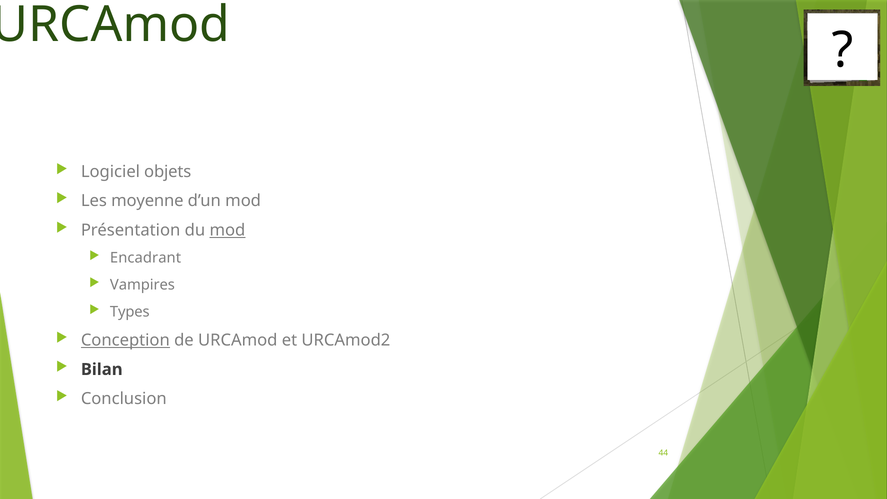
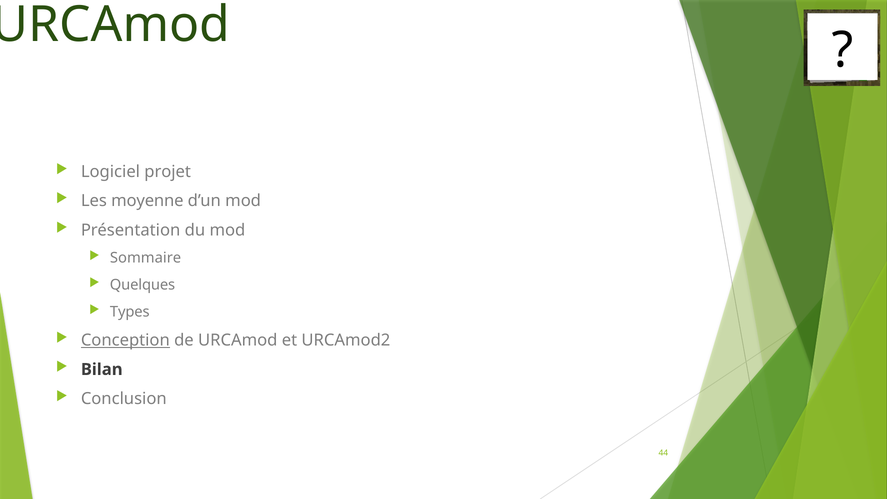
objets: objets -> projet (168, 172)
mod underline: present -> none (227, 230)
Encadrant: Encadrant -> Sommaire (146, 258)
Vampires: Vampires -> Quelques (142, 285)
